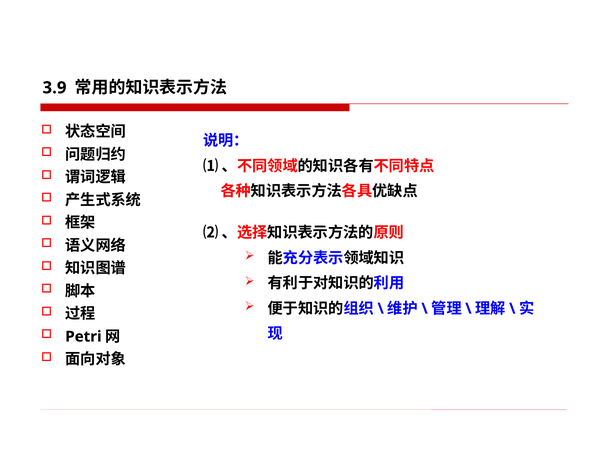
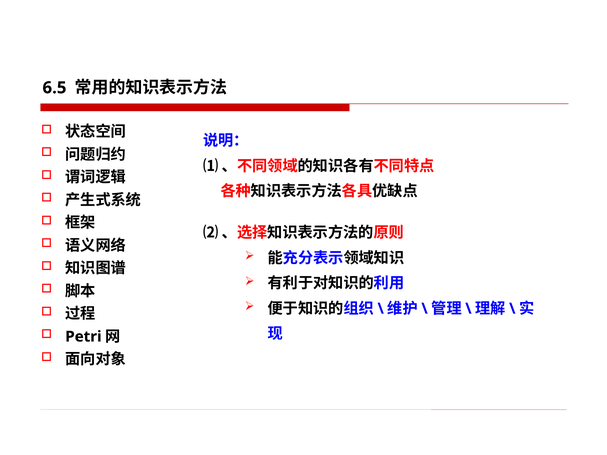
3.9: 3.9 -> 6.5 (55, 88)
